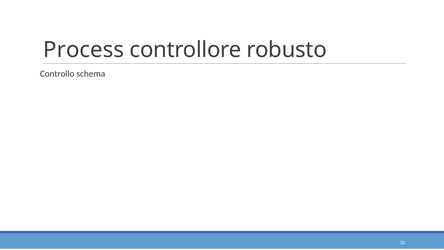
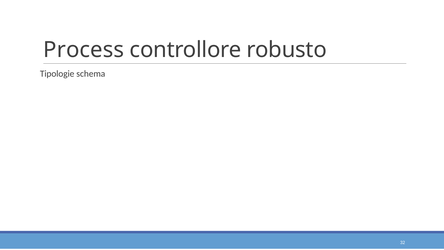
Controllo: Controllo -> Tipologie (57, 74)
